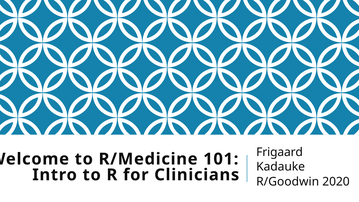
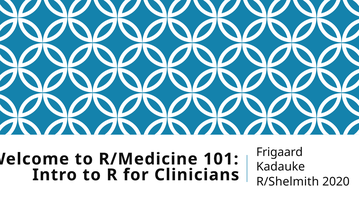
R/Goodwin: R/Goodwin -> R/Shelmith (288, 182)
